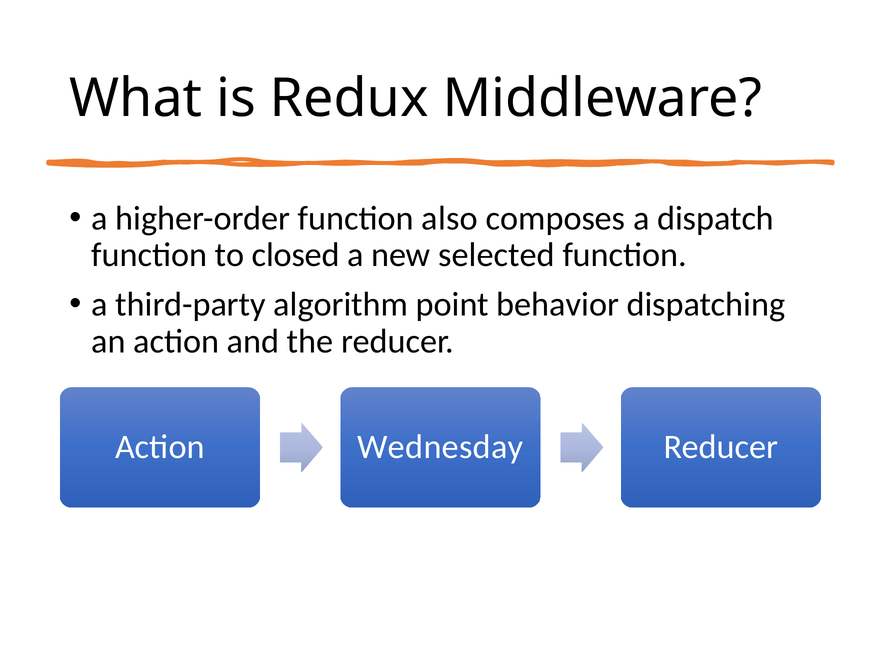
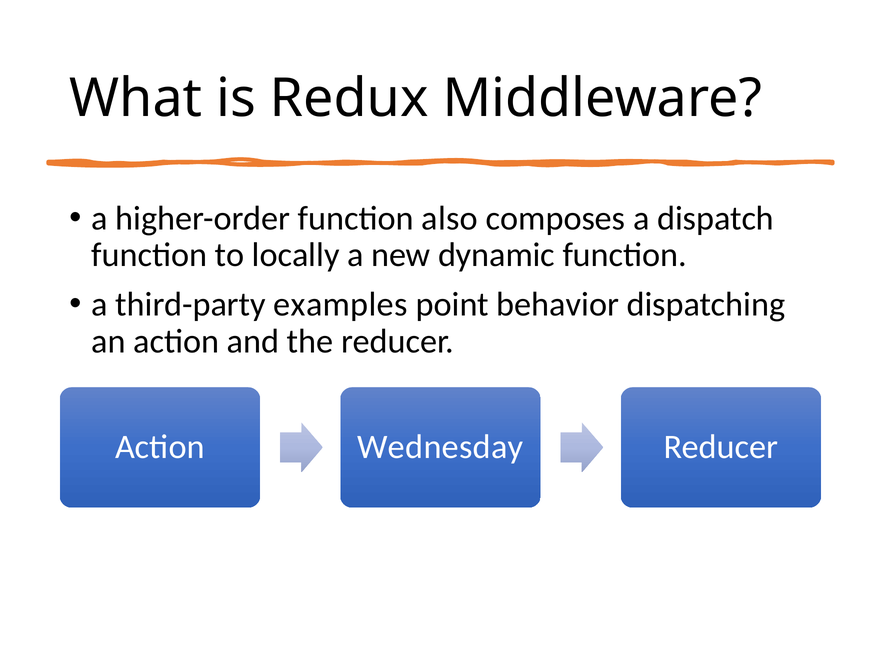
closed: closed -> locally (296, 255)
selected: selected -> dynamic (497, 255)
algorithm: algorithm -> examples (341, 304)
